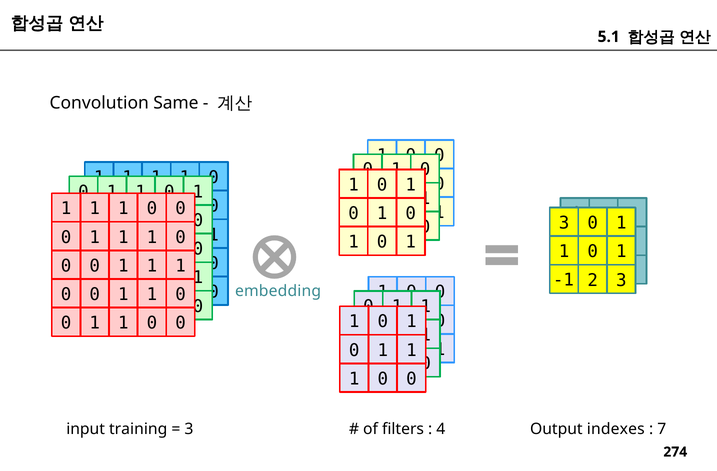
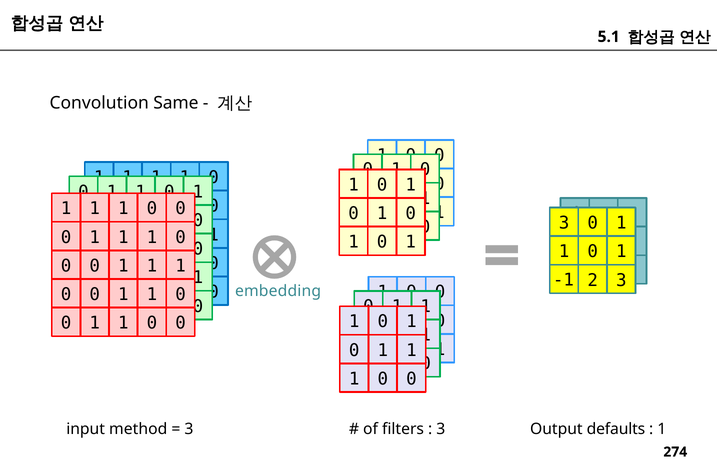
training: training -> method (138, 429)
4: 4 -> 3 (441, 429)
indexes: indexes -> defaults (616, 429)
7: 7 -> 1 (662, 429)
